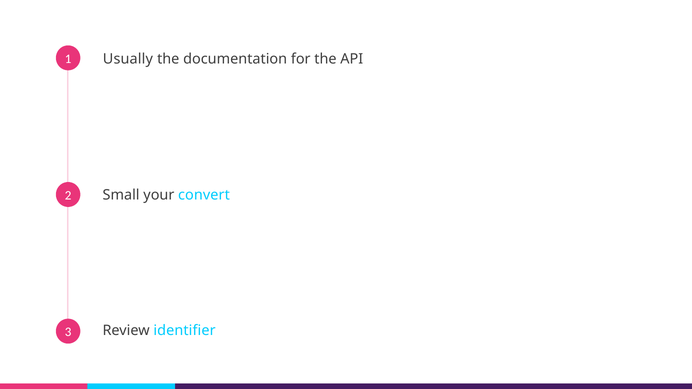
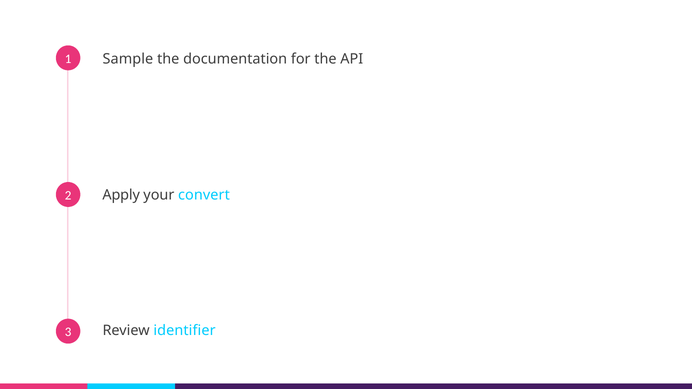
Usually: Usually -> Sample (128, 59)
Small: Small -> Apply (121, 195)
